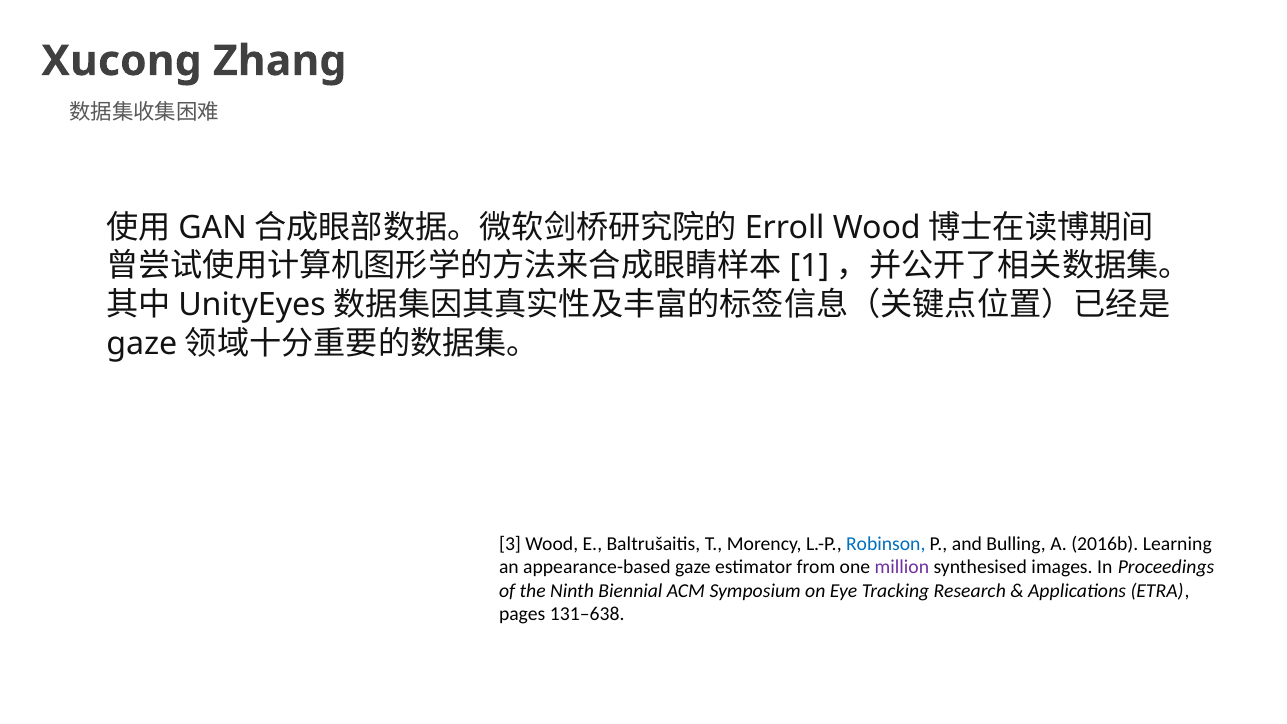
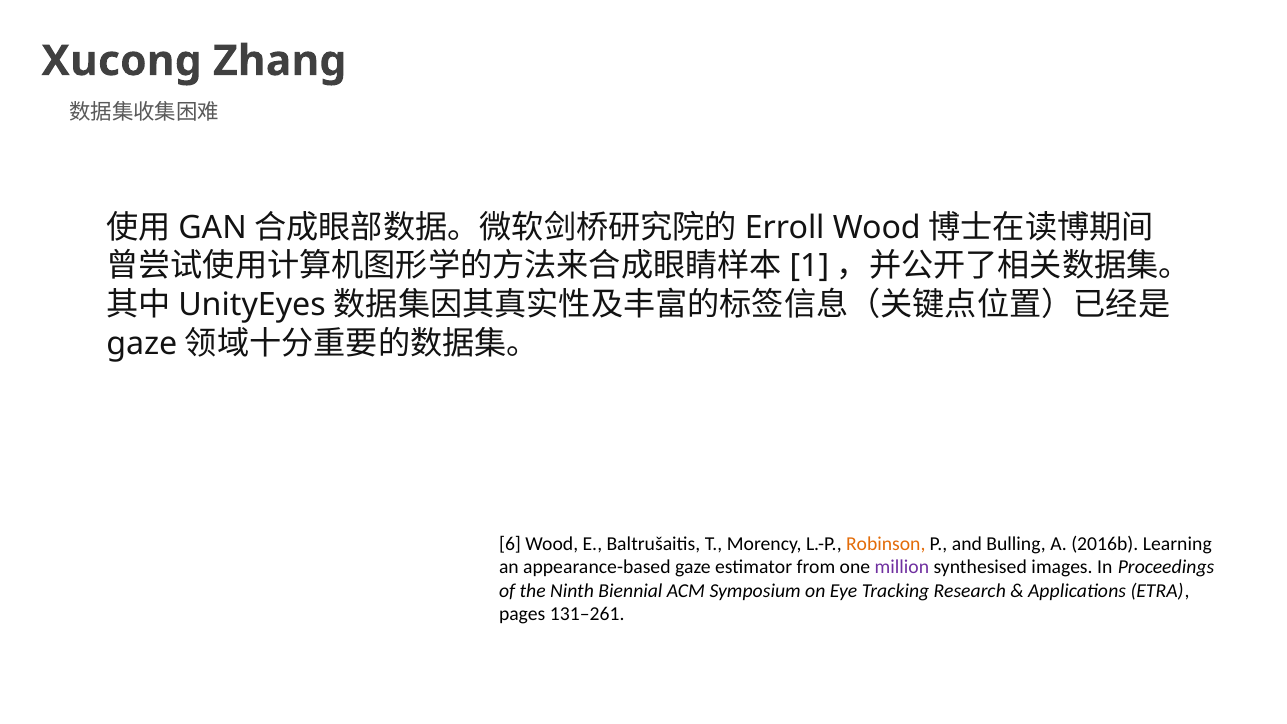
3: 3 -> 6 (510, 544)
Robinson colour: blue -> orange (886, 544)
131–638: 131–638 -> 131–261 (587, 615)
